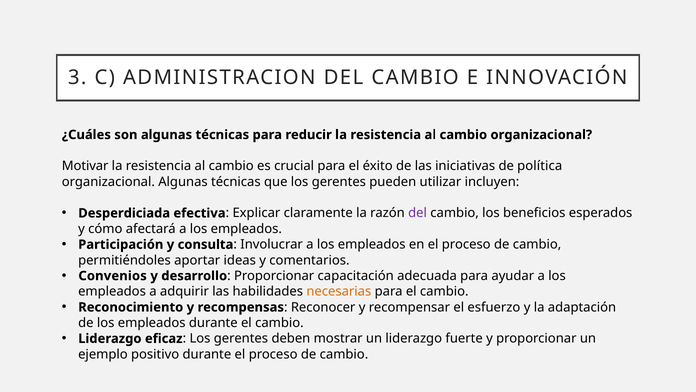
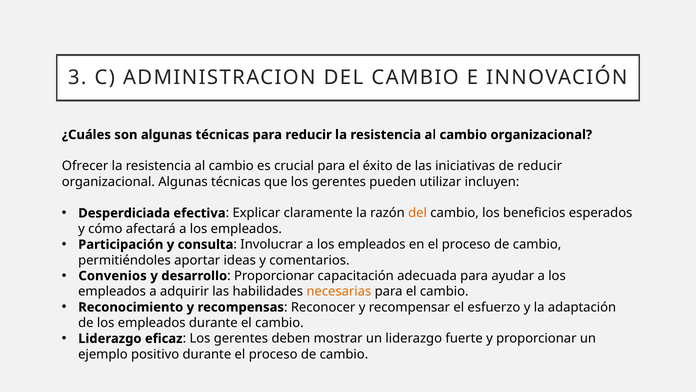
Motivar: Motivar -> Ofrecer (85, 166)
de política: política -> reducir (540, 166)
del colour: purple -> orange (418, 213)
